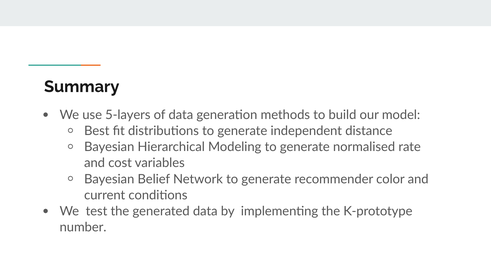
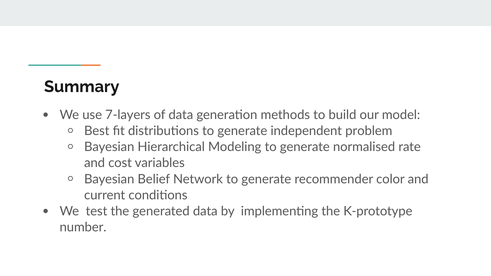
5-layers: 5-layers -> 7-layers (128, 115)
distance: distance -> problem (369, 131)
